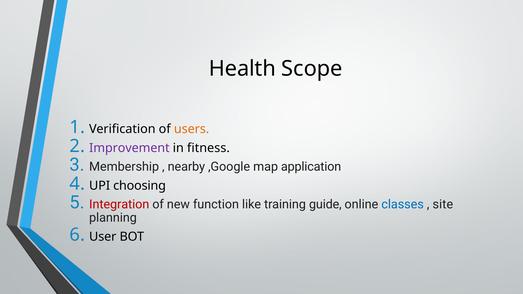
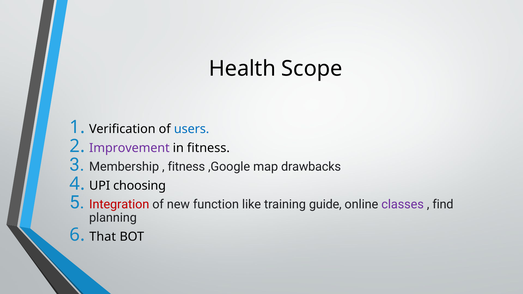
users colour: orange -> blue (192, 129)
nearby: nearby -> fitness (186, 167)
application: application -> drawbacks (311, 167)
classes colour: blue -> purple (403, 204)
site: site -> find (443, 204)
User: User -> That (103, 237)
